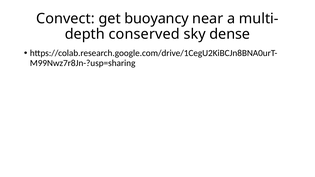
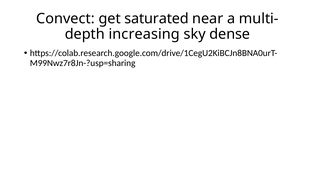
buoyancy: buoyancy -> saturated (157, 19)
conserved: conserved -> increasing (144, 34)
